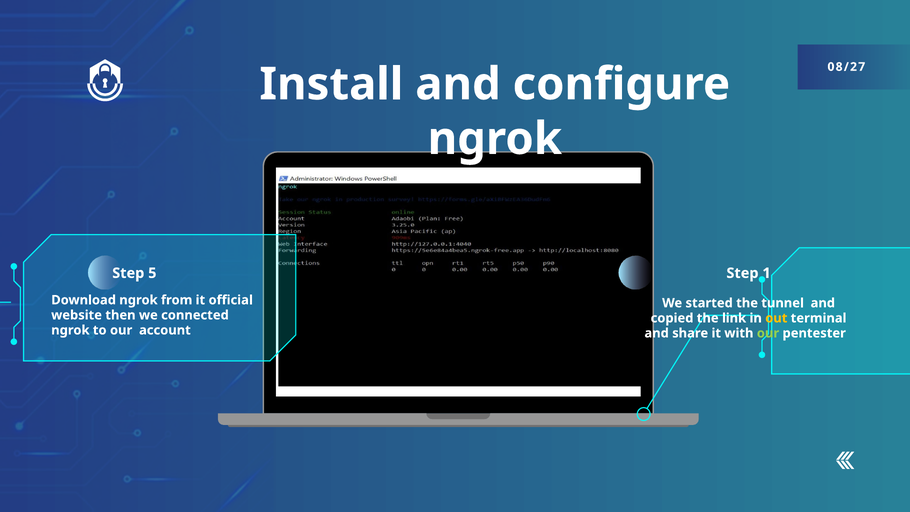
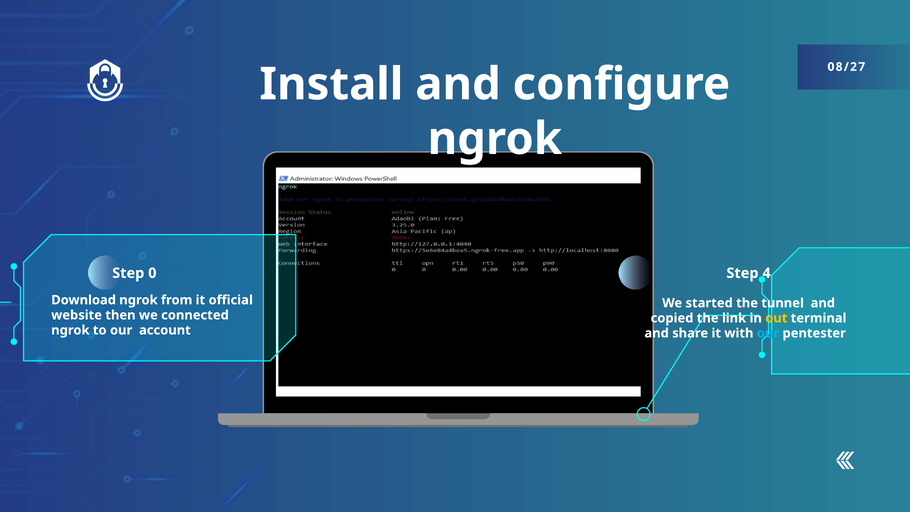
5: 5 -> 0 (152, 273)
1: 1 -> 4 (767, 273)
our colour: light green -> light blue (768, 333)
